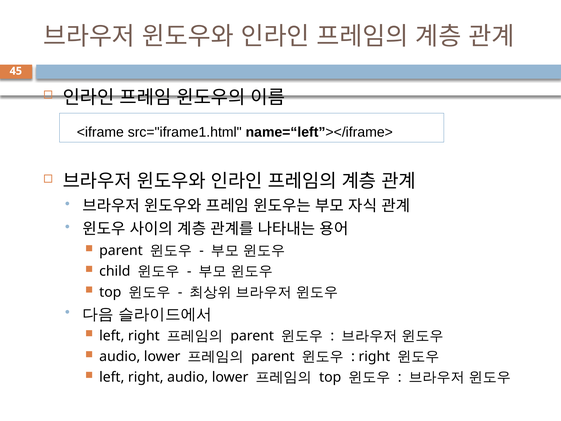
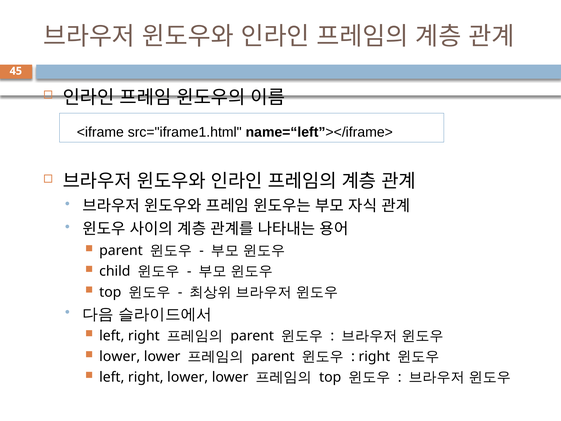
audio: audio -> lower (120, 356)
right audio: audio -> lower (188, 377)
